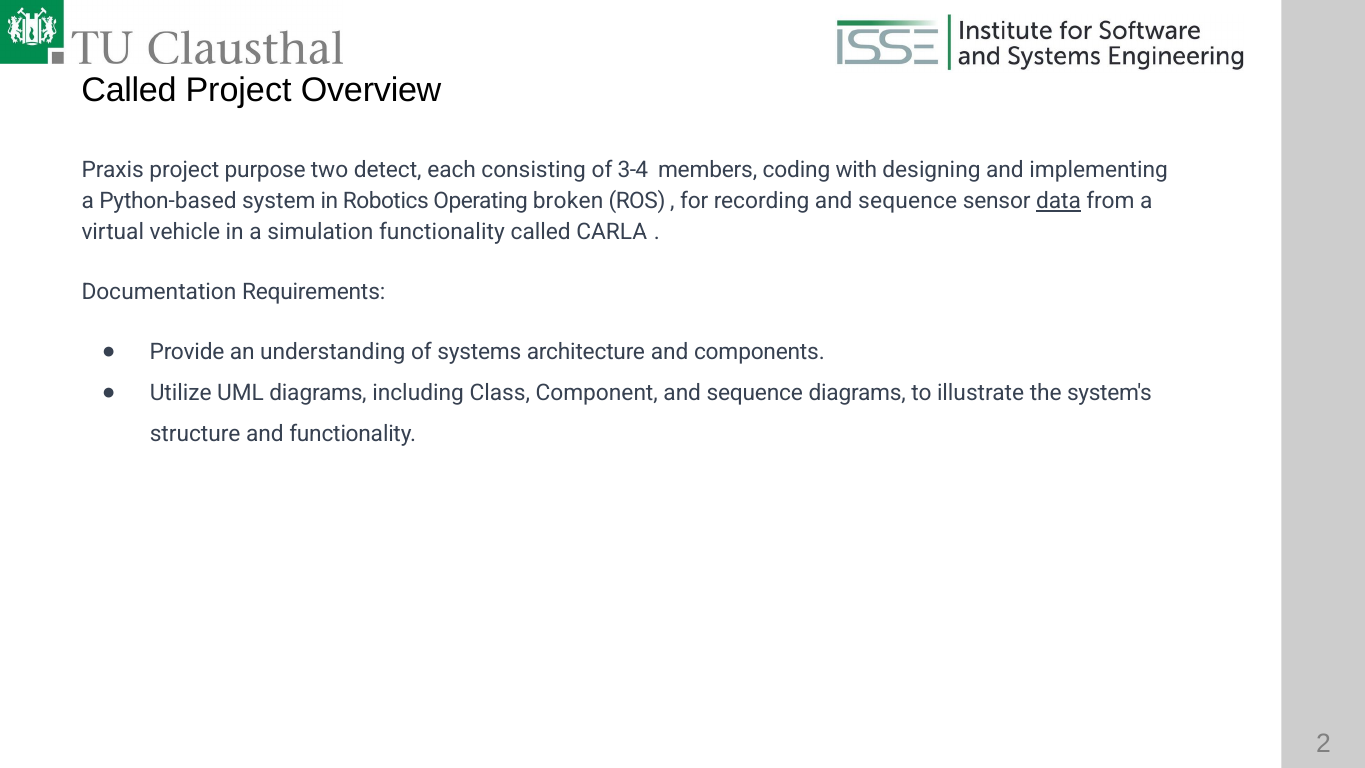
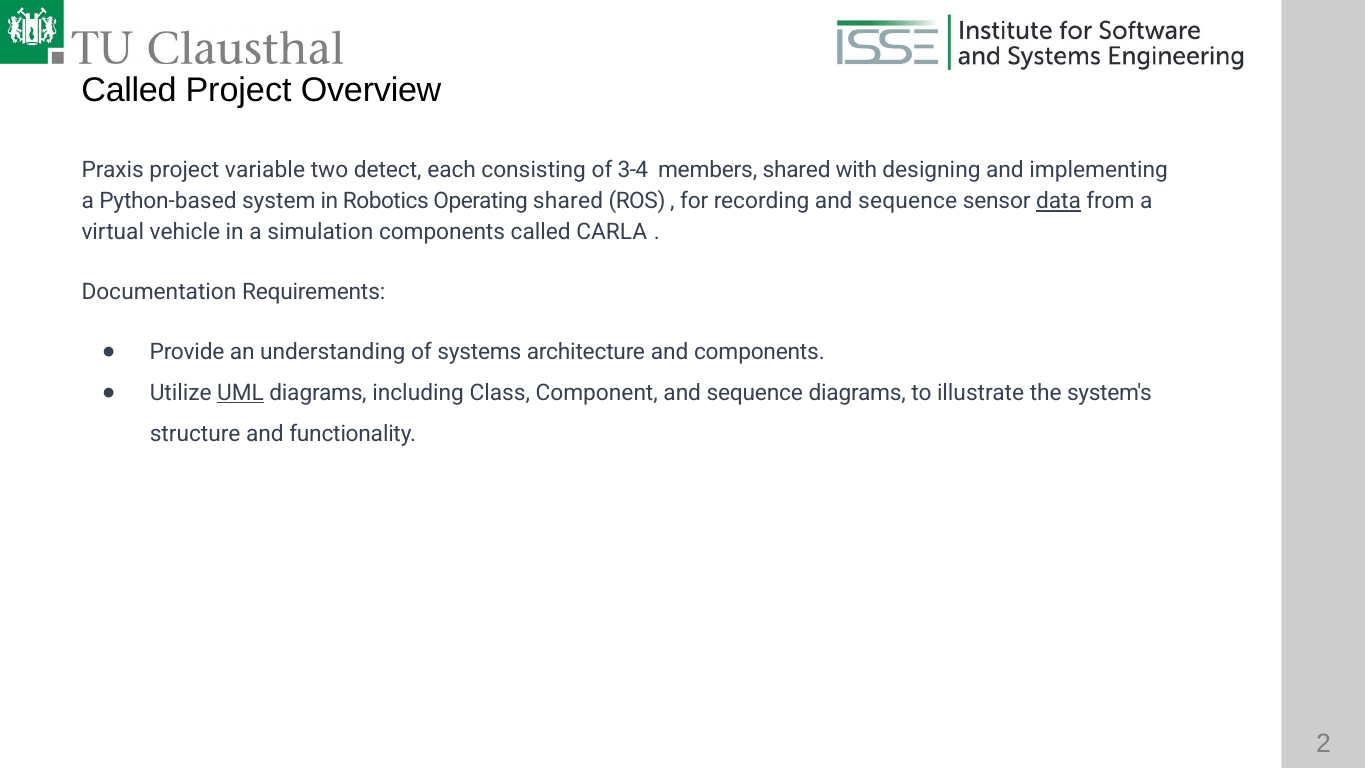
purpose: purpose -> variable (265, 170)
members coding: coding -> shared (797, 170)
Operating broken: broken -> shared (568, 201)
simulation functionality: functionality -> components (442, 232)
UML underline: none -> present (240, 393)
